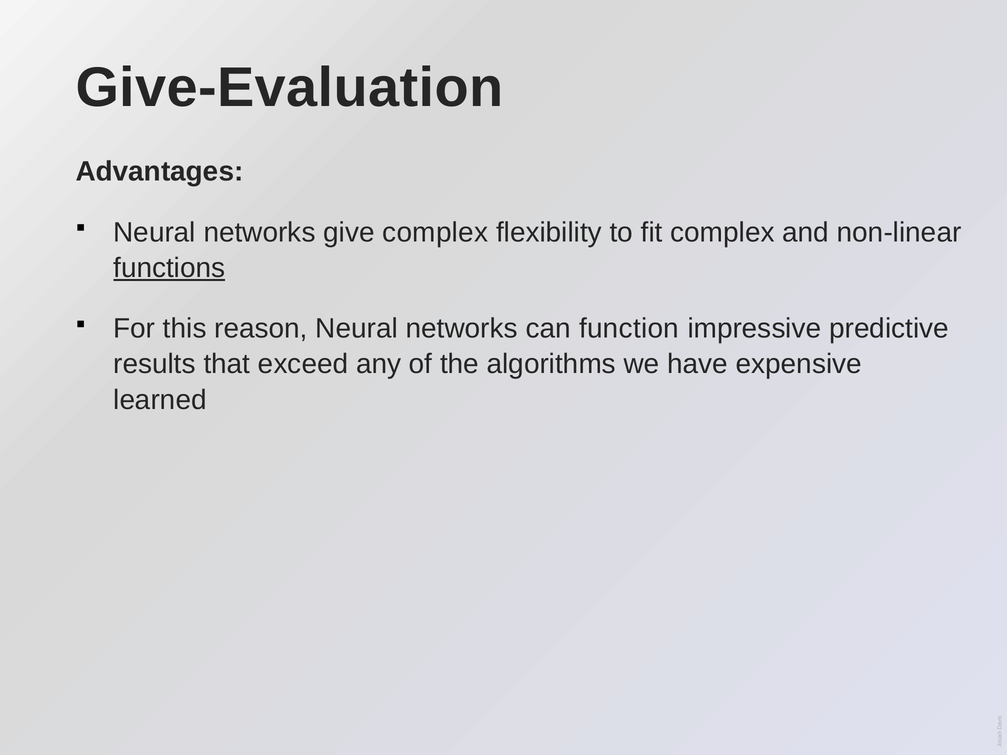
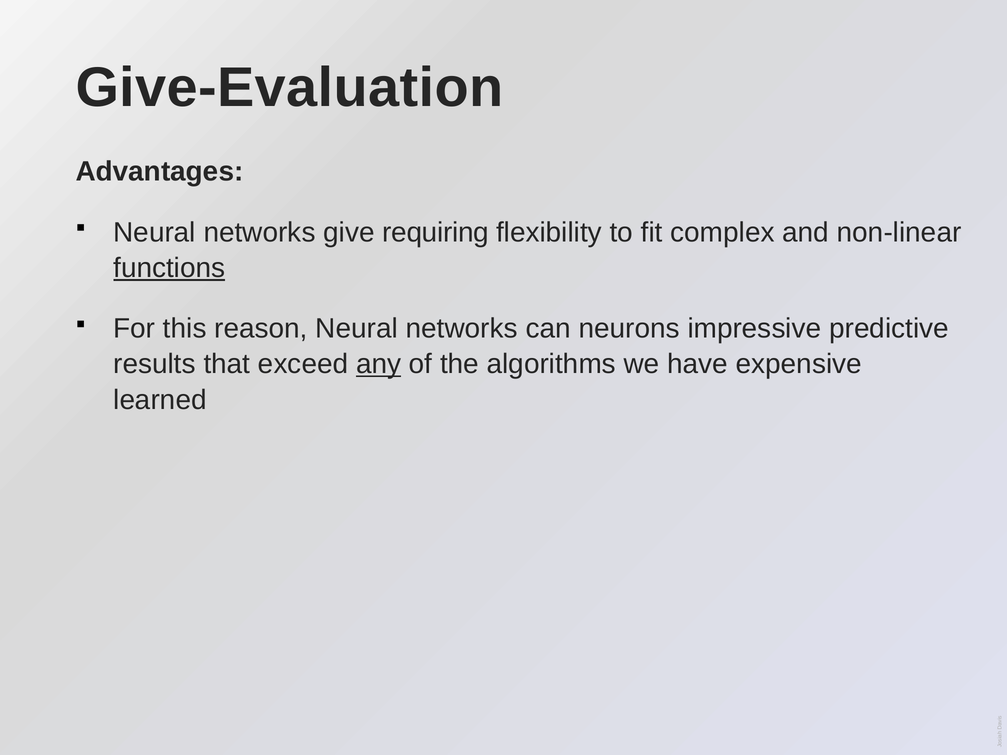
give complex: complex -> requiring (436, 233)
function: function -> neurons (629, 329)
any underline: none -> present (379, 364)
